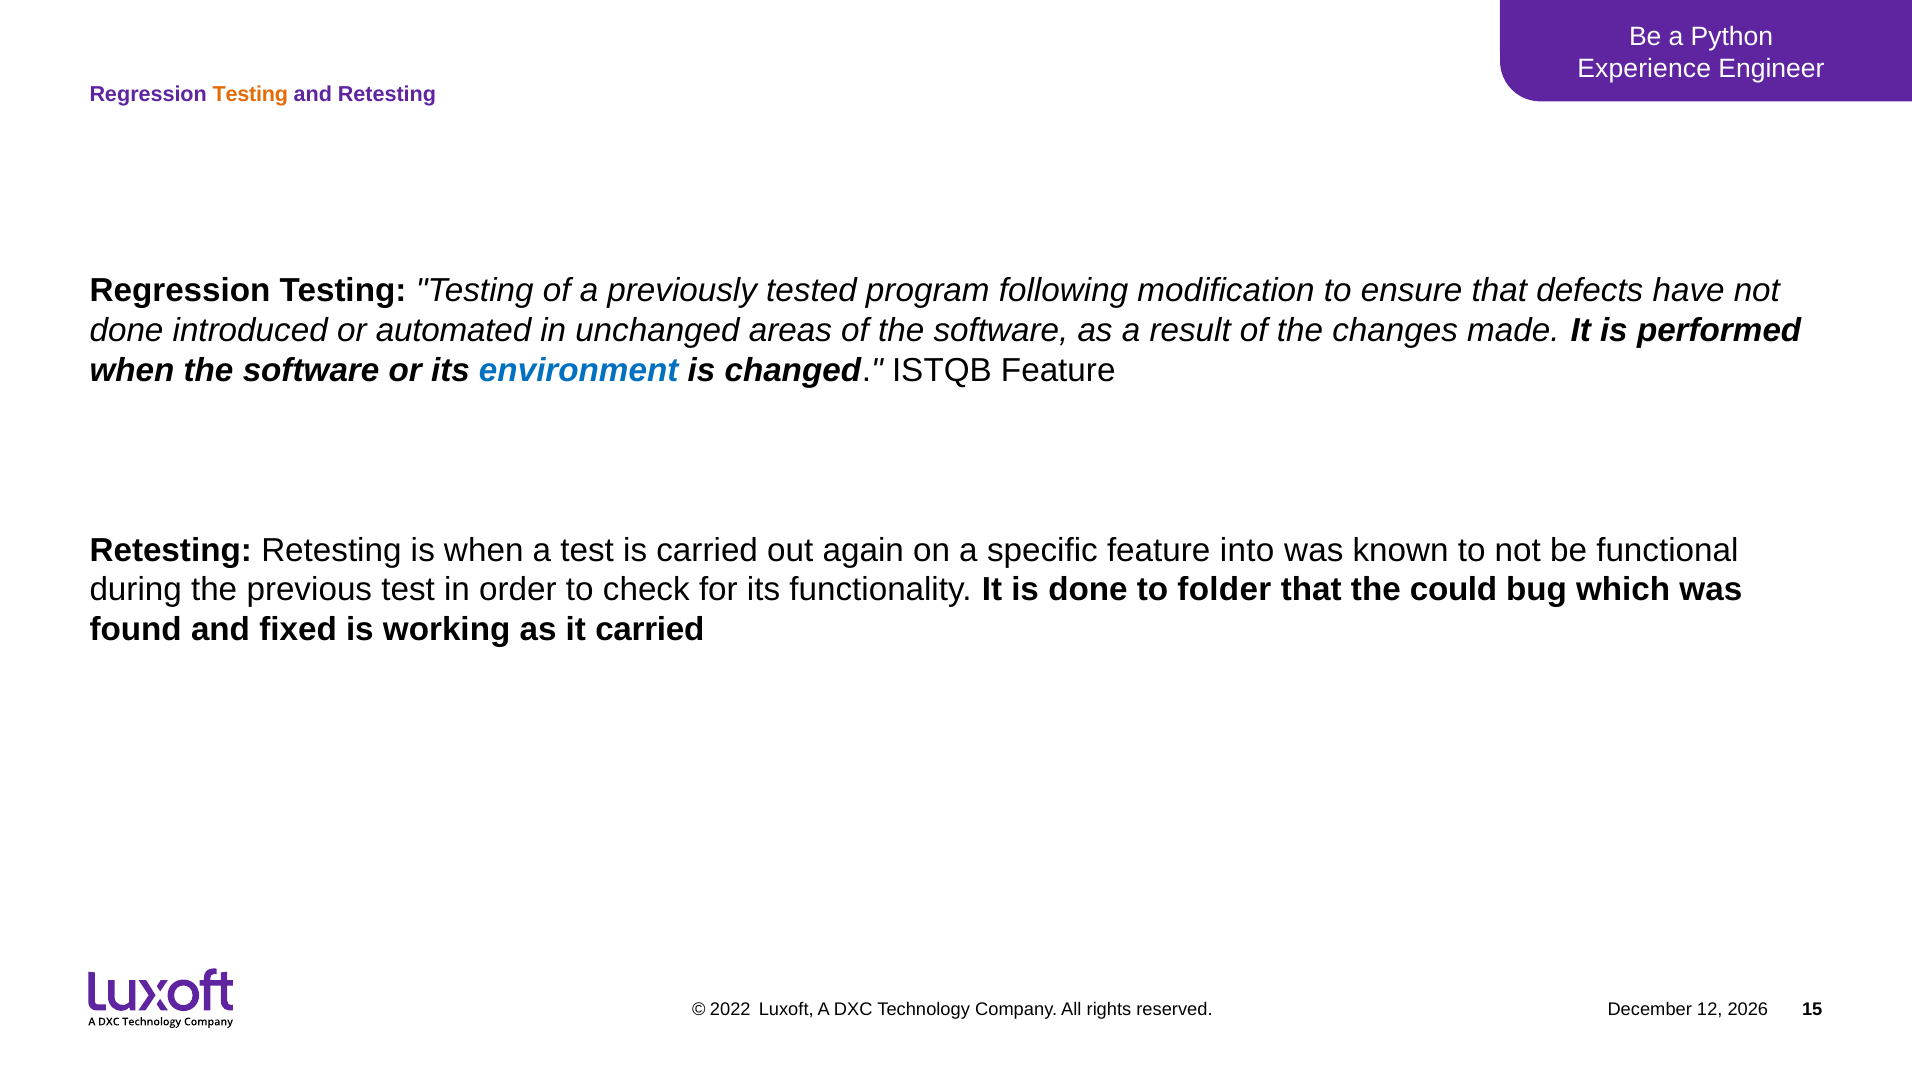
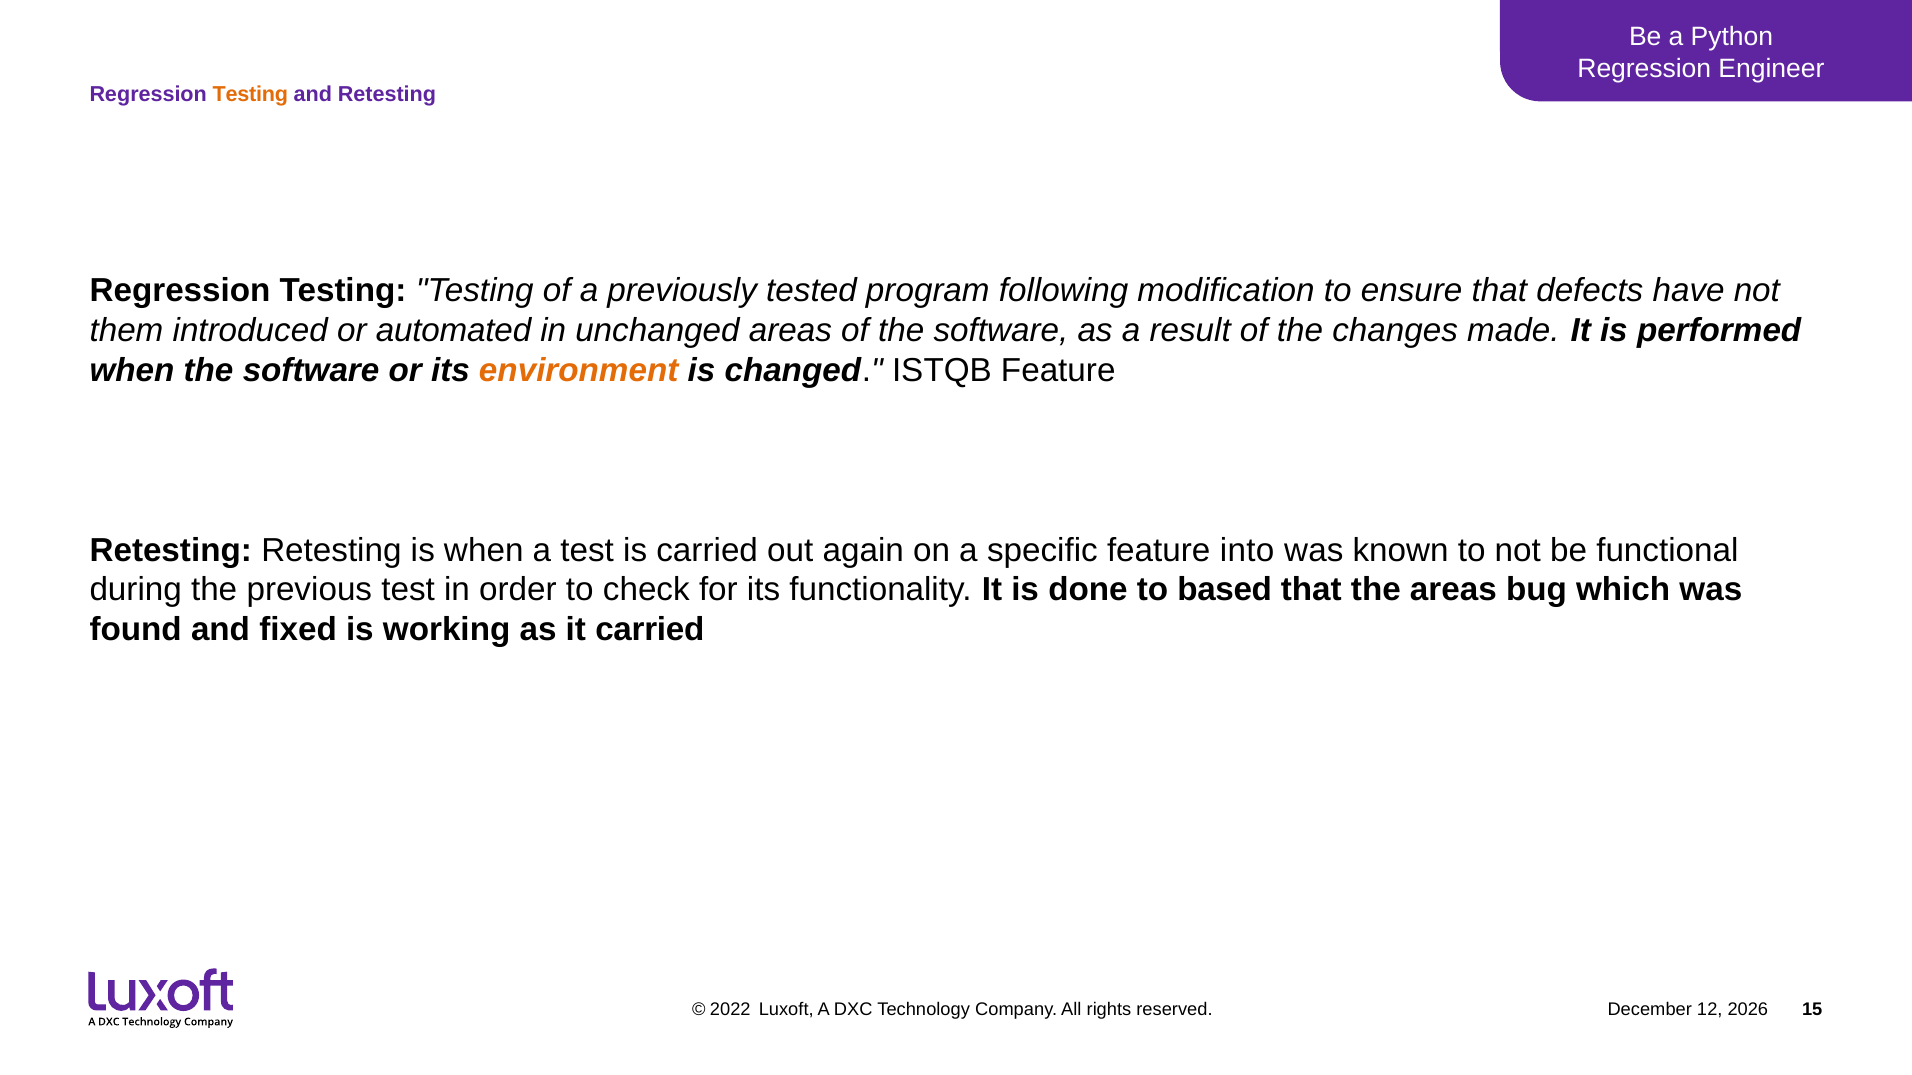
Experience: Experience -> Regression (1644, 68)
done: done -> them (127, 331)
environment colour: blue -> orange (579, 371)
folder: folder -> based (1225, 590)
the could: could -> areas (1453, 590)
